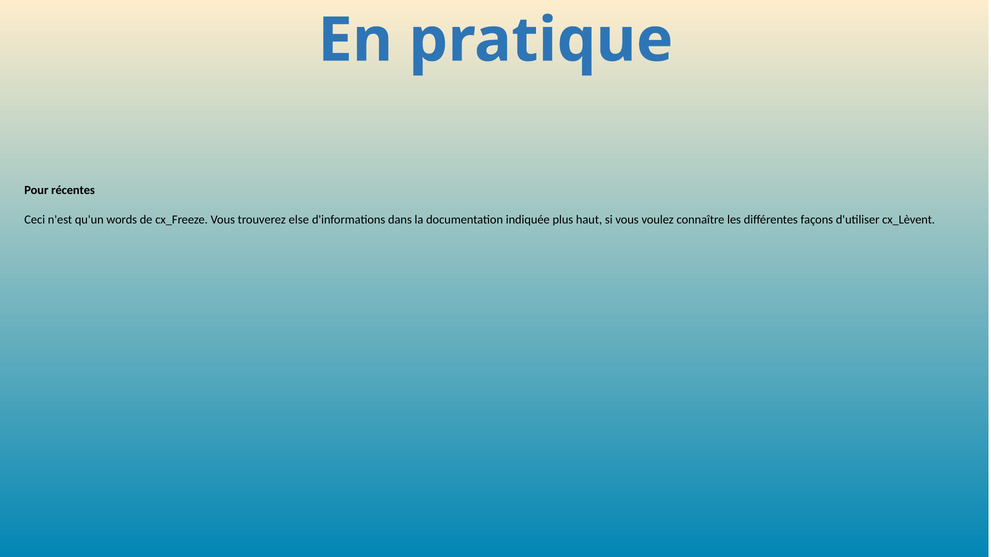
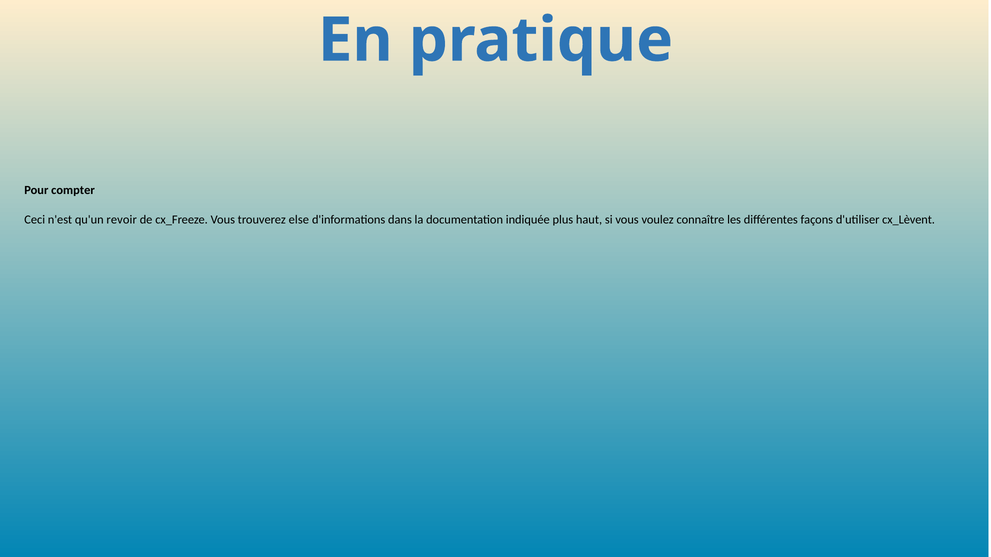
récentes: récentes -> compter (73, 190)
words: words -> revoir (122, 220)
